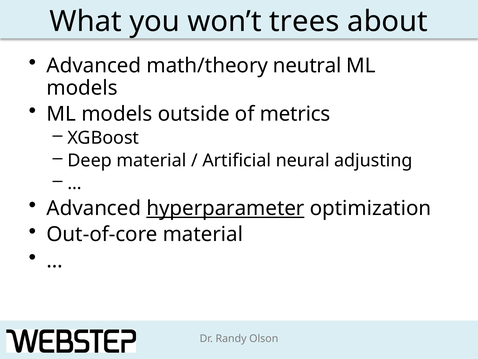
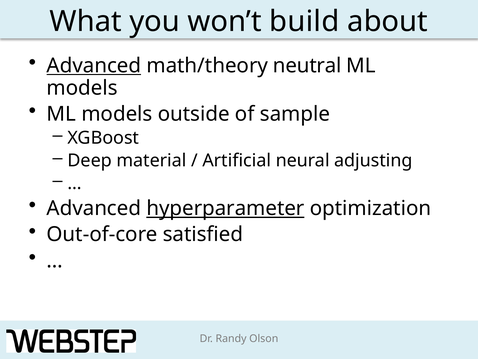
trees: trees -> build (304, 22)
Advanced underline: none -> present (94, 66)
metrics: metrics -> sample (295, 114)
Out-of-core material: material -> satisfied (203, 234)
